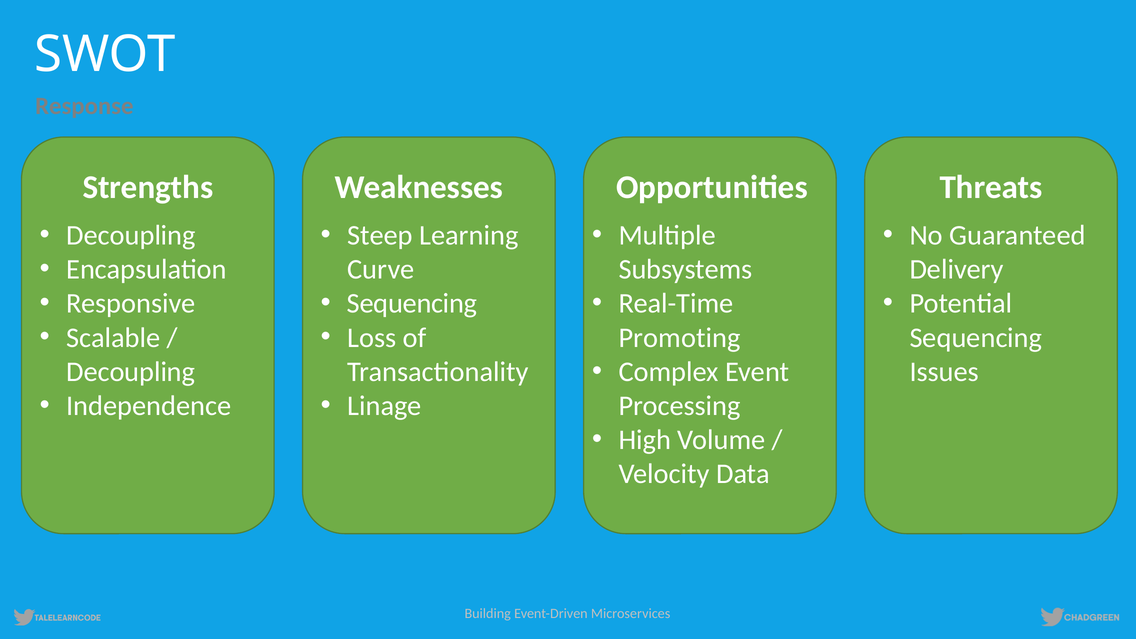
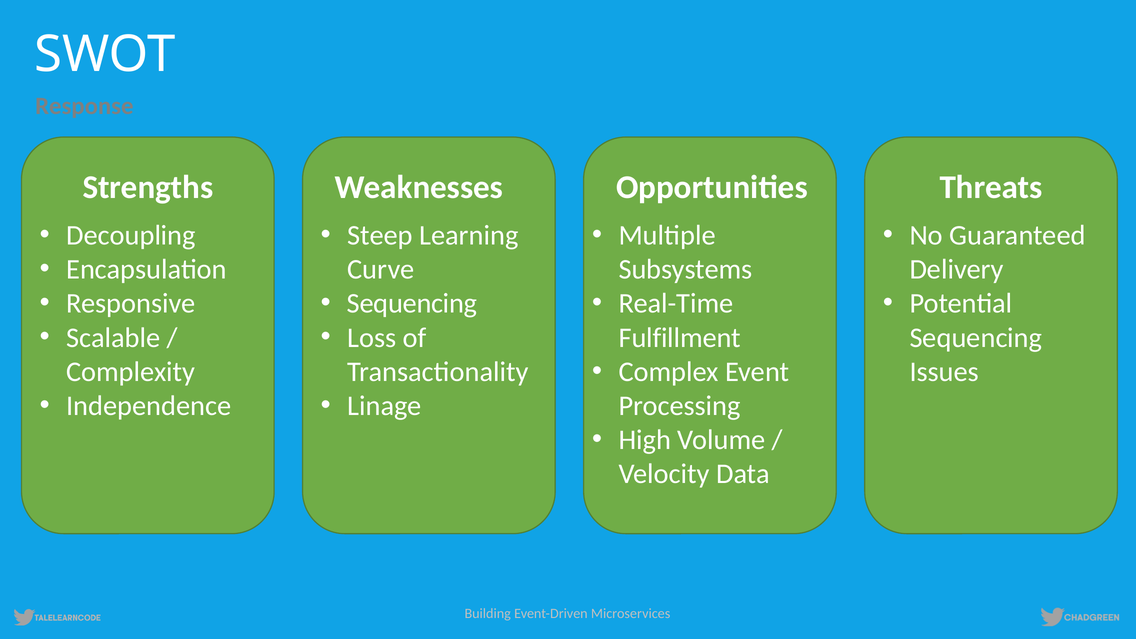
Promoting: Promoting -> Fulfillment (680, 338)
Decoupling: Decoupling -> Complexity (131, 372)
